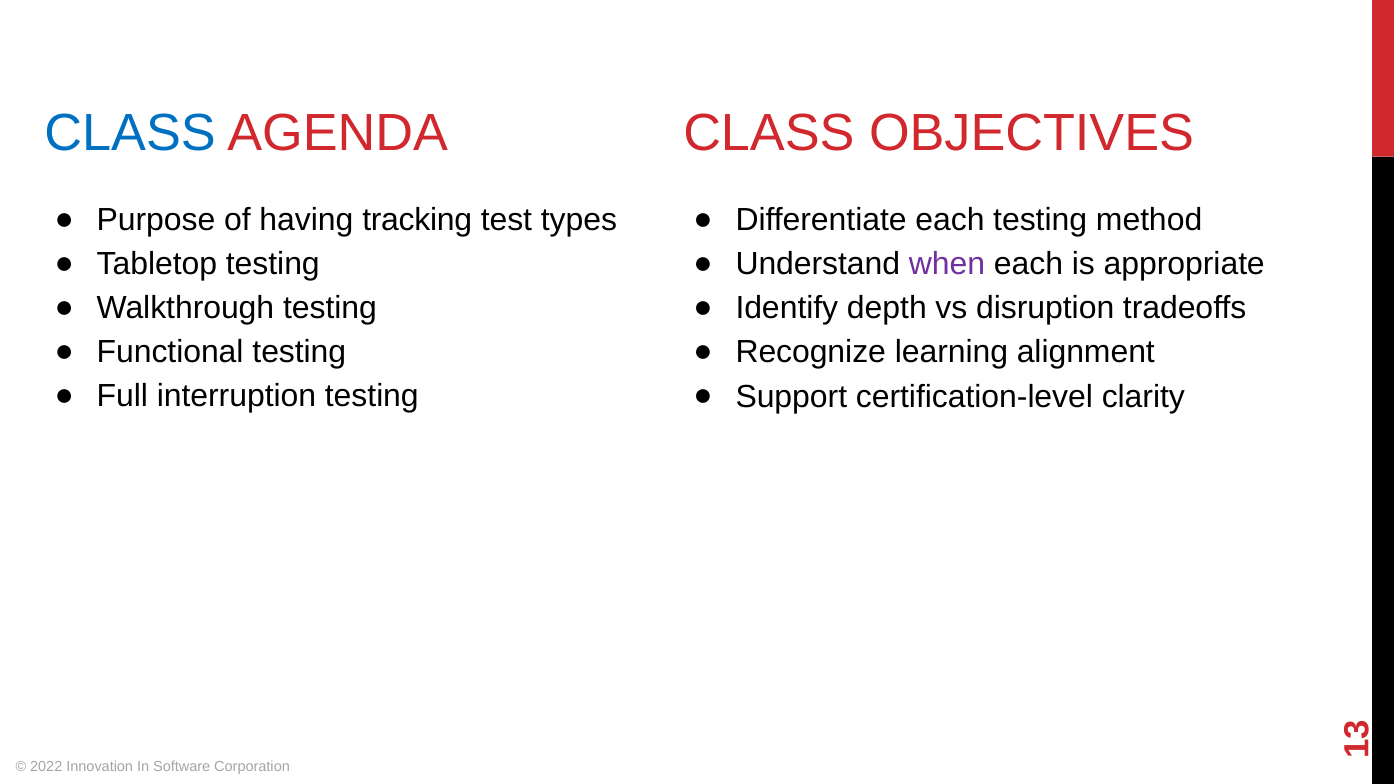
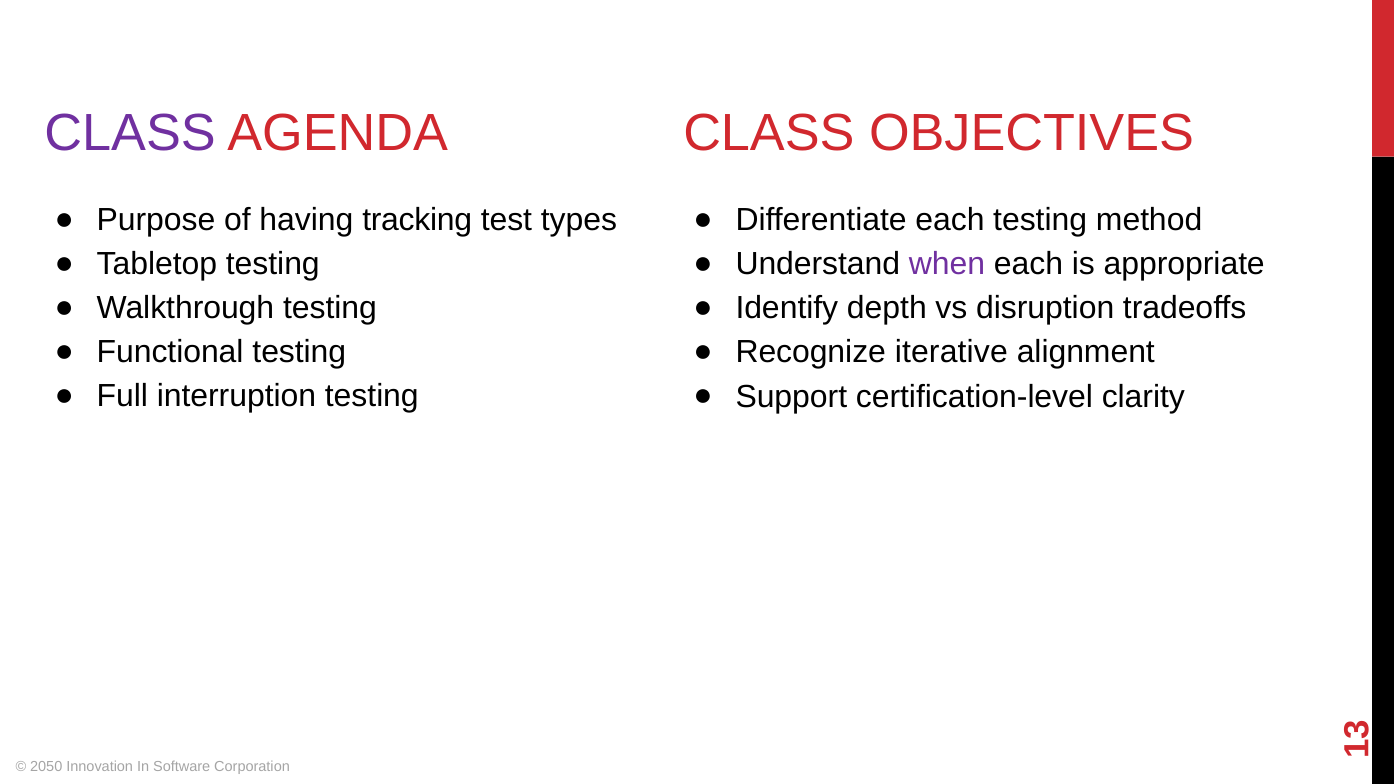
CLASS colour: blue -> purple (130, 133)
learning: learning -> iterative (951, 352)
2022: 2022 -> 2050 (46, 767)
